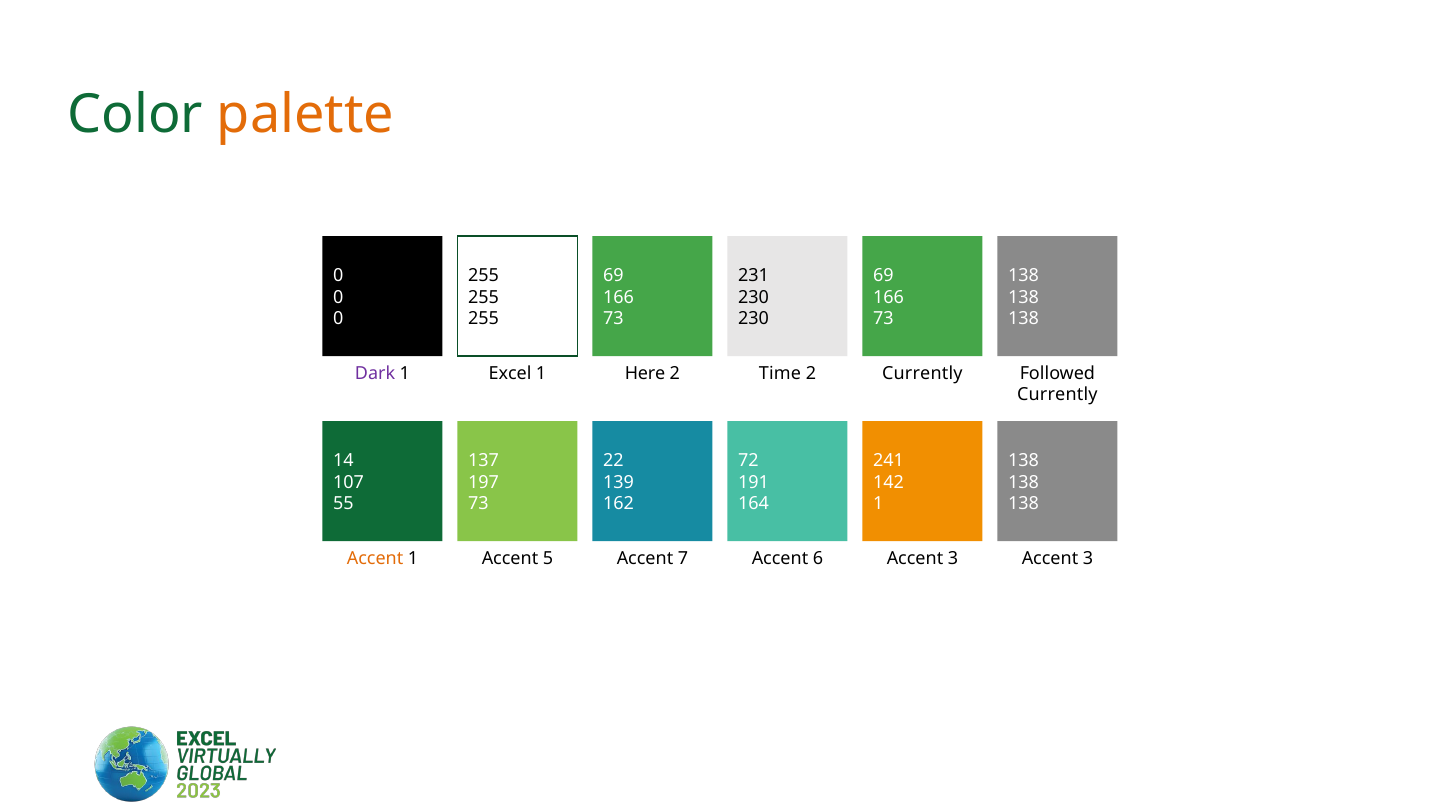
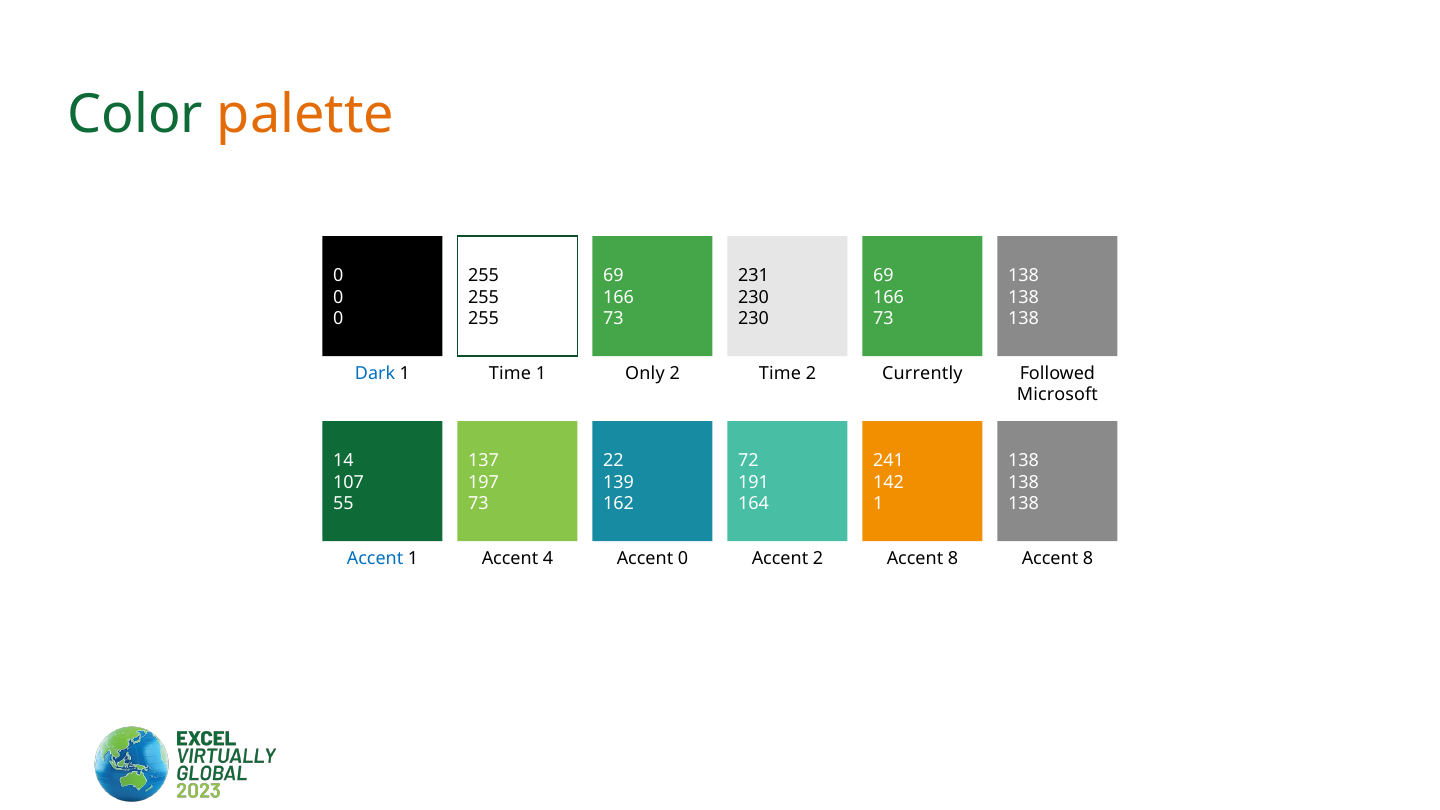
Dark colour: purple -> blue (375, 373)
Excel: Excel -> Time (510, 373)
Here: Here -> Only (645, 373)
Currently: Currently -> Microsoft (1057, 395)
Accent colour: orange -> blue (375, 559)
5: 5 -> 4 (548, 559)
Accent 7: 7 -> 0 (683, 559)
Accent 6: 6 -> 2 (818, 559)
3: 3 -> 8 (953, 559)
3: 3 -> 8 (1088, 559)
